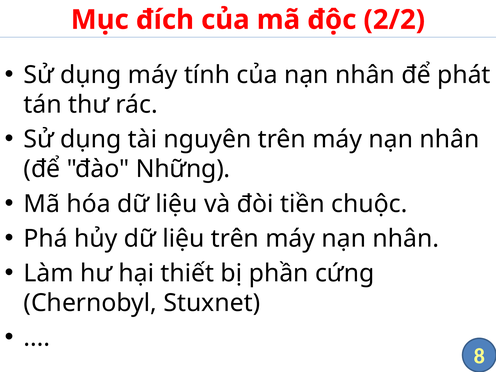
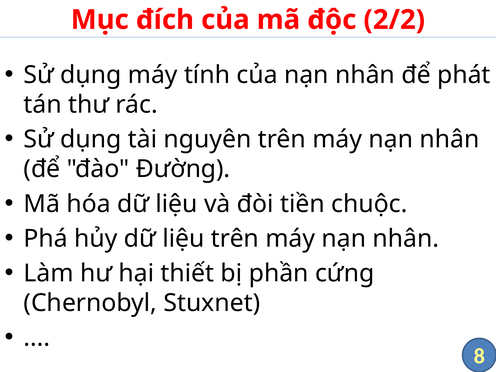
Những: Những -> Đường (183, 169)
